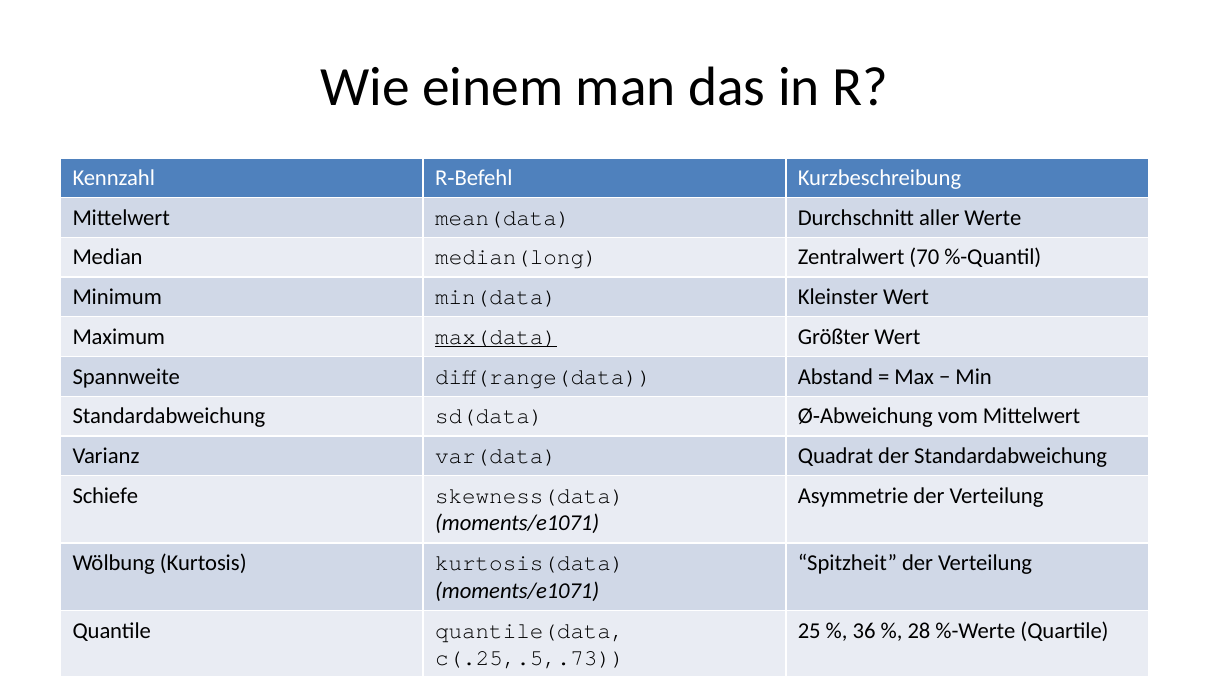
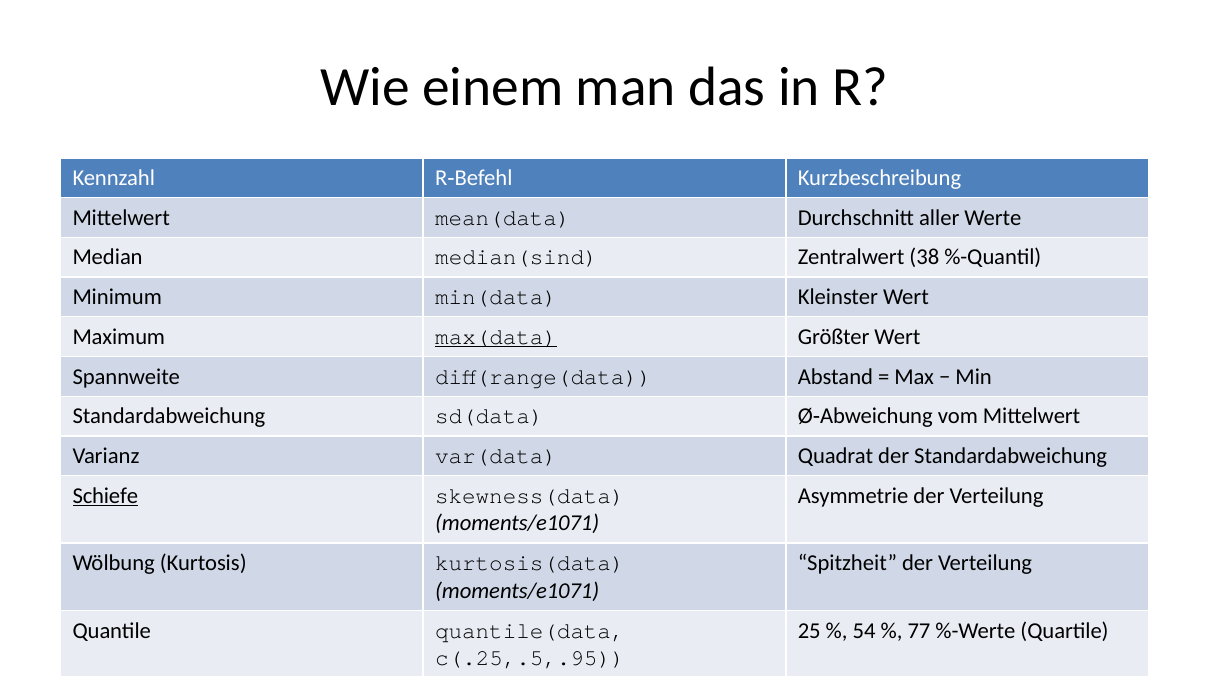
median(long: median(long -> median(sind (516, 257)
70: 70 -> 38 (924, 257)
Schiefe underline: none -> present (105, 496)
36: 36 -> 54 (864, 631)
28: 28 -> 77 (919, 631)
c(.25,.5,.73: c(.25,.5,.73 -> c(.25,.5,.95 (530, 658)
